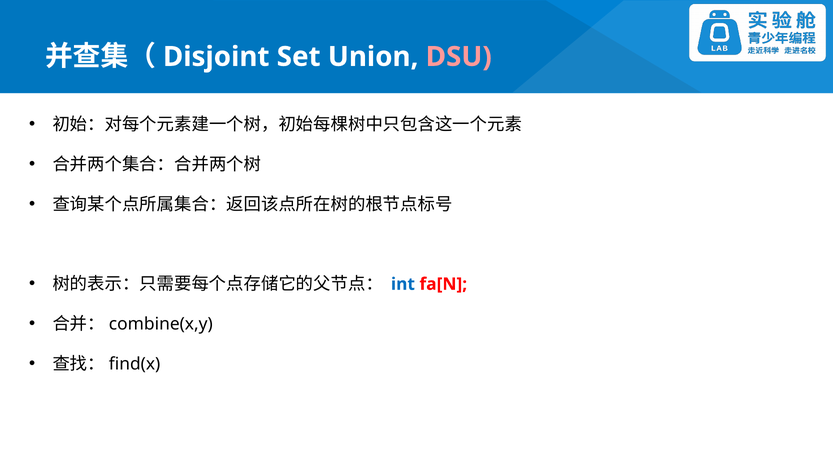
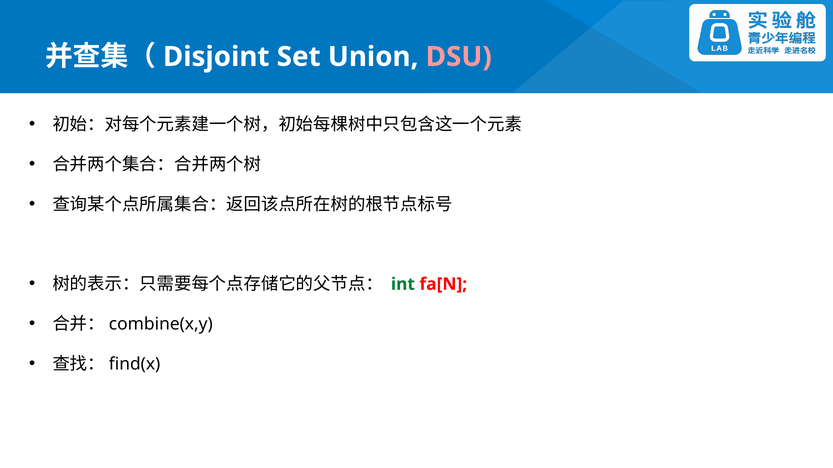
int colour: blue -> green (403, 284)
